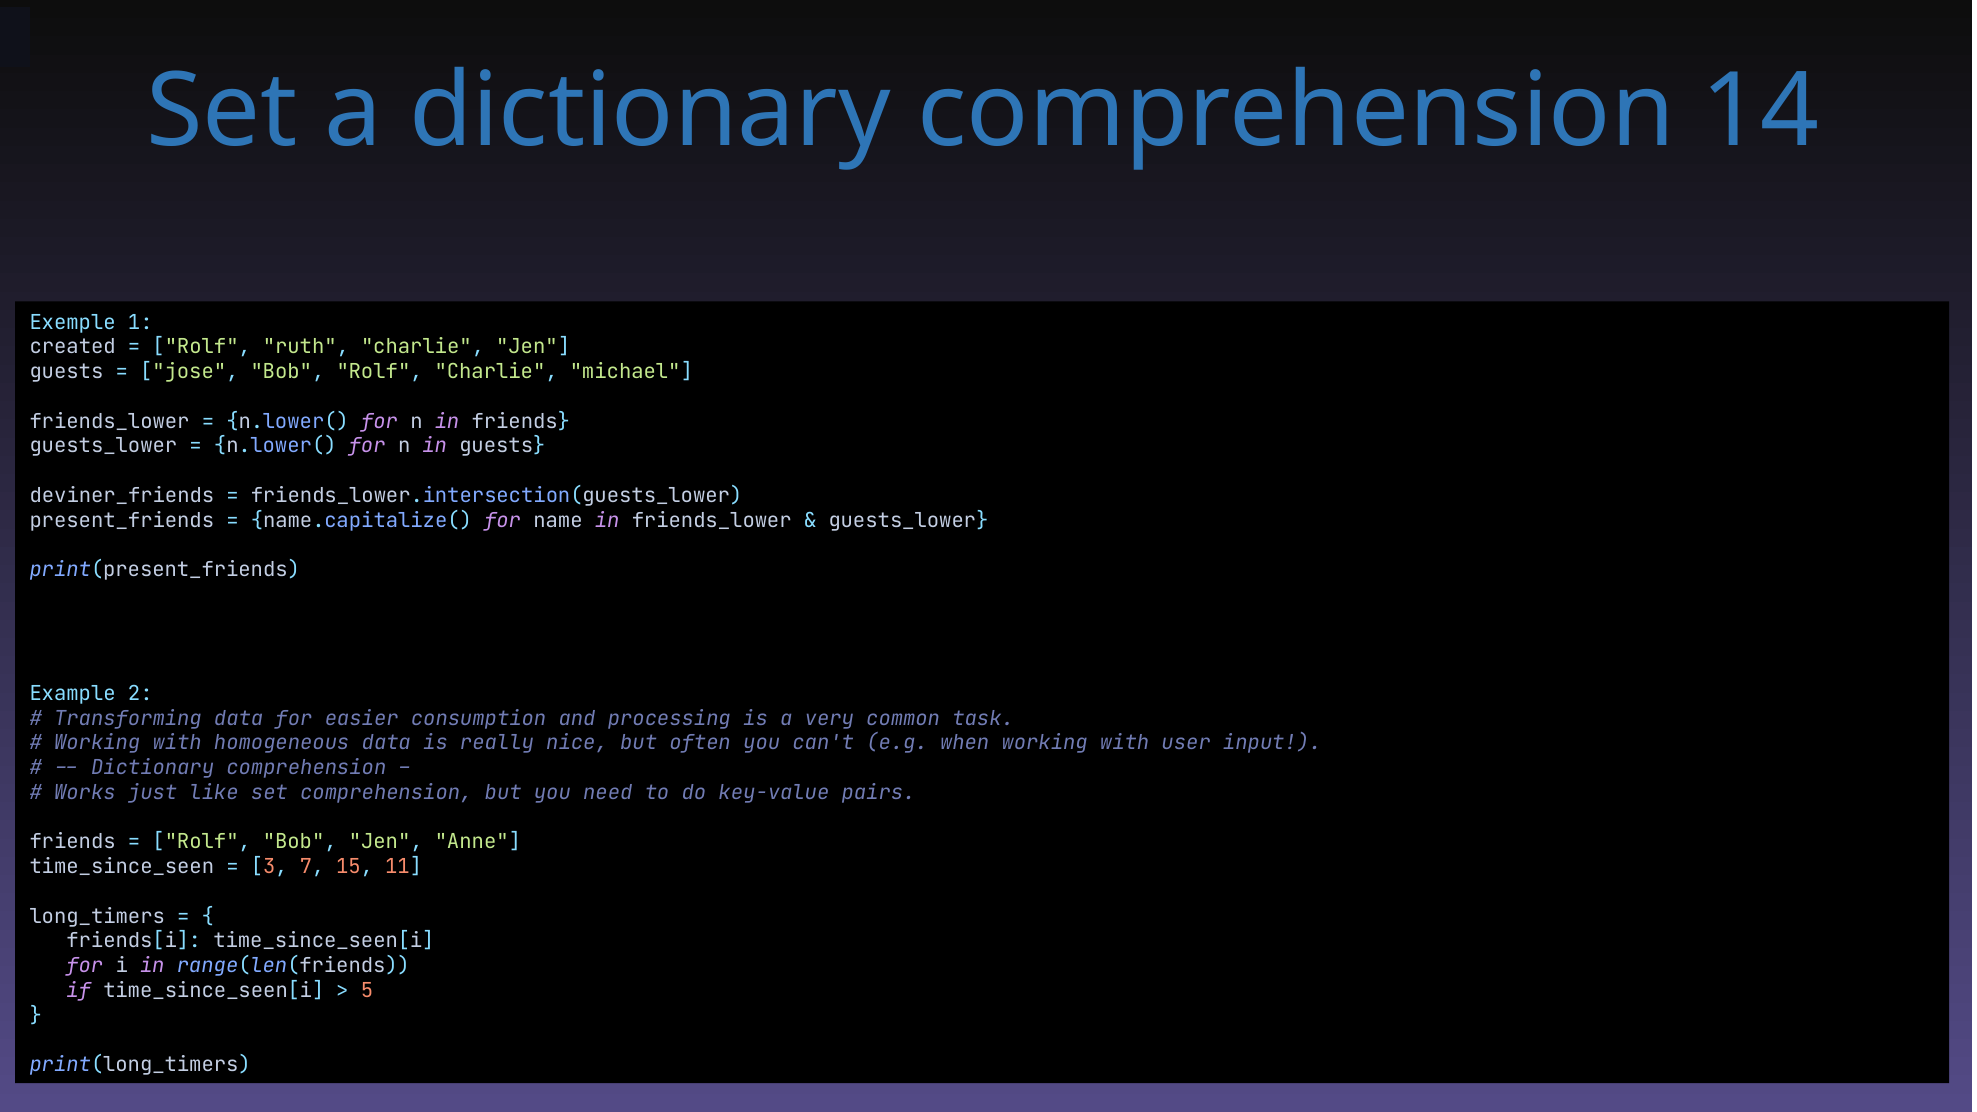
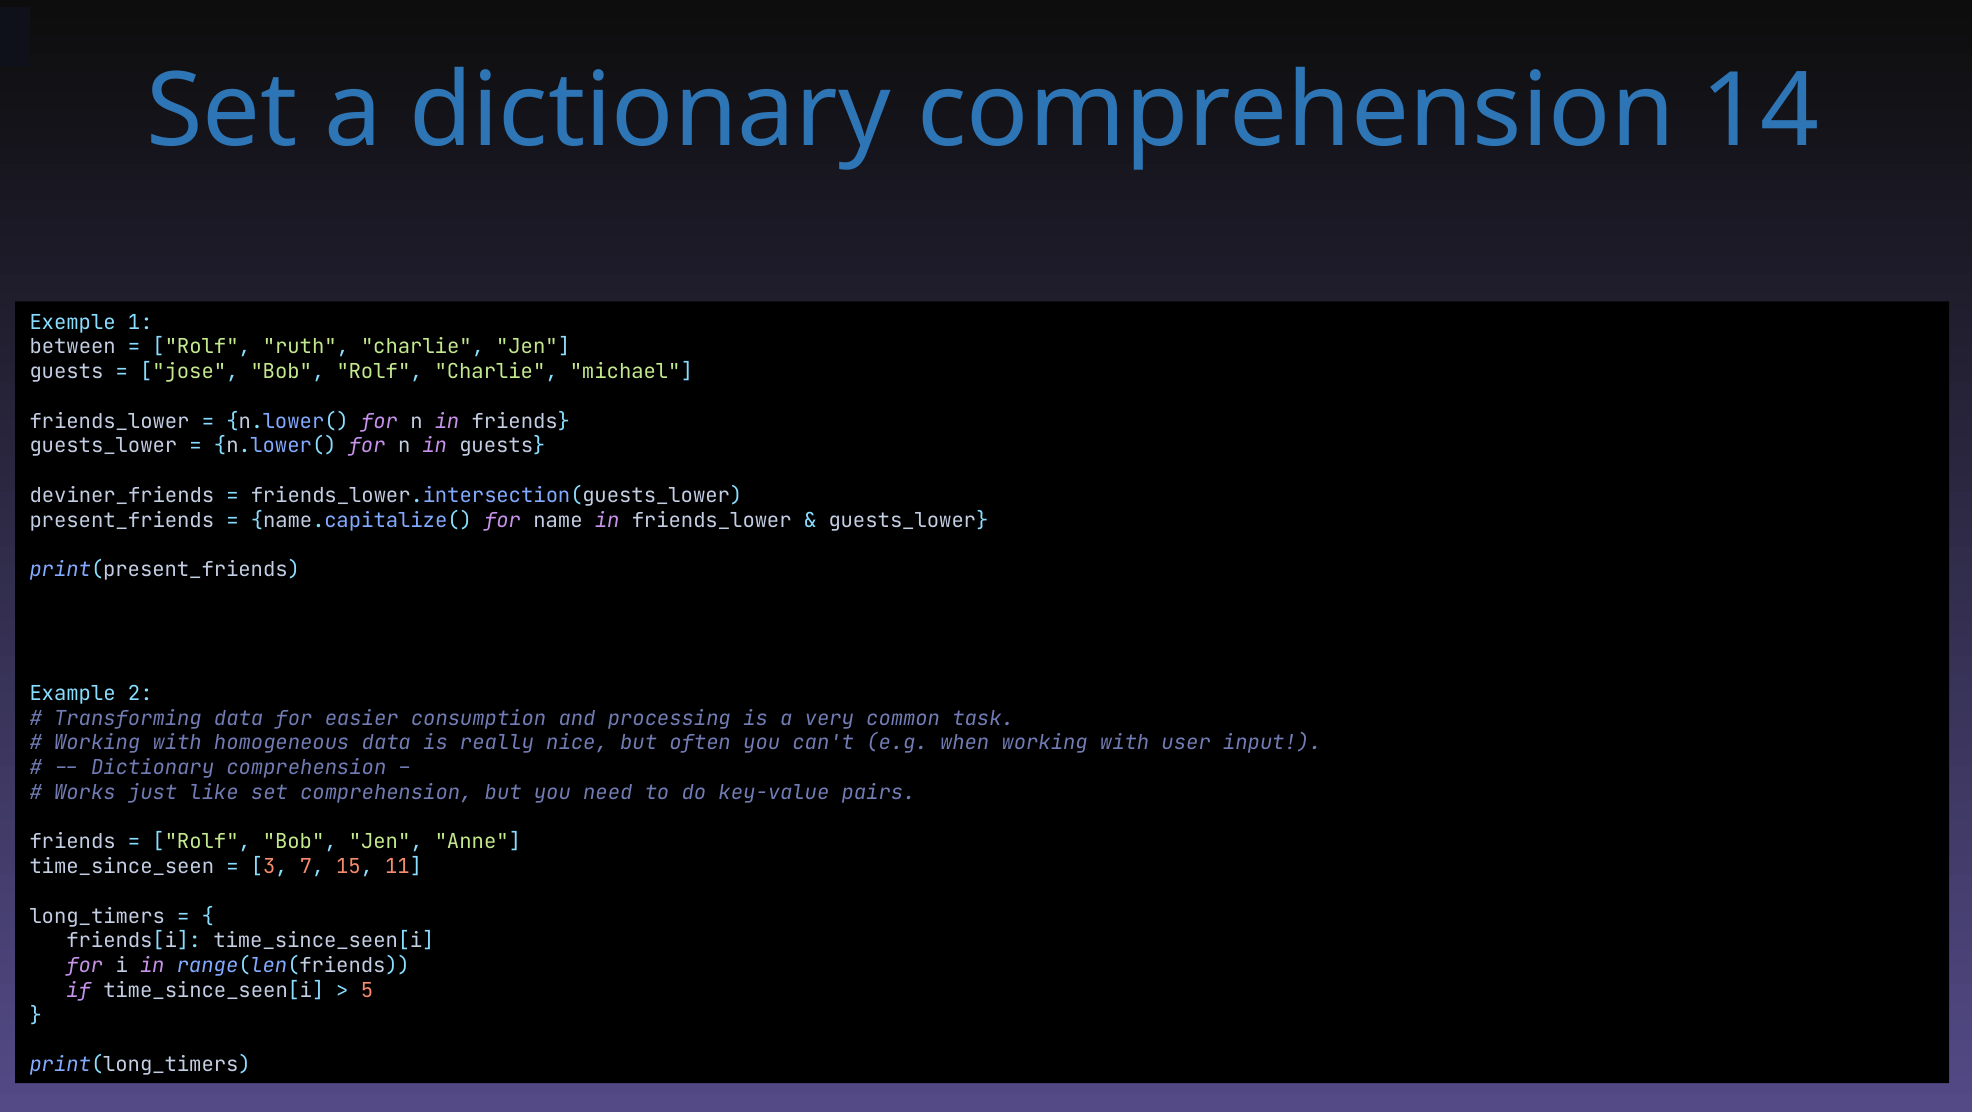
created: created -> between (73, 347)
